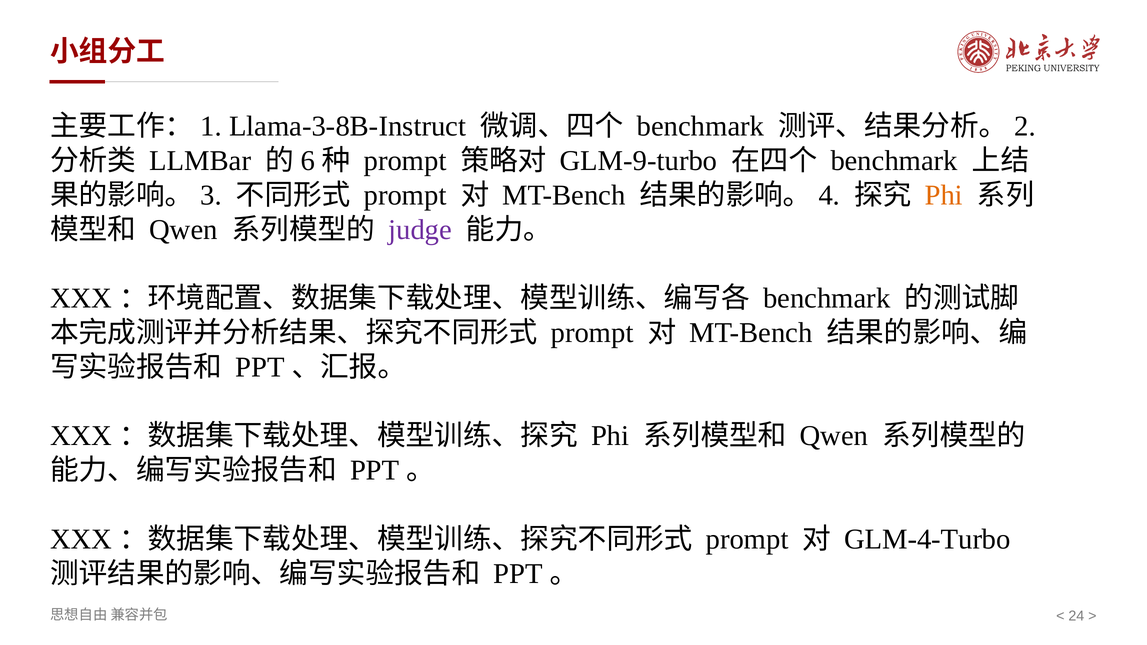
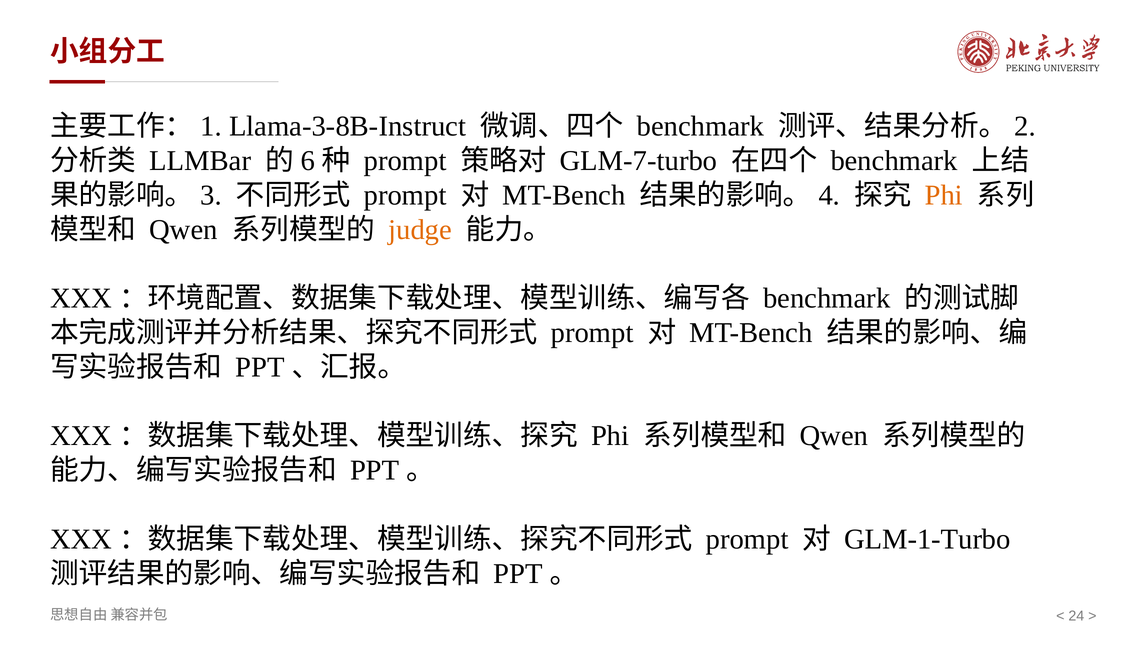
GLM-9-turbo: GLM-9-turbo -> GLM-7-turbo (638, 161)
judge colour: purple -> orange (420, 230)
GLM-4-Turbo: GLM-4-Turbo -> GLM-1-Turbo (927, 539)
